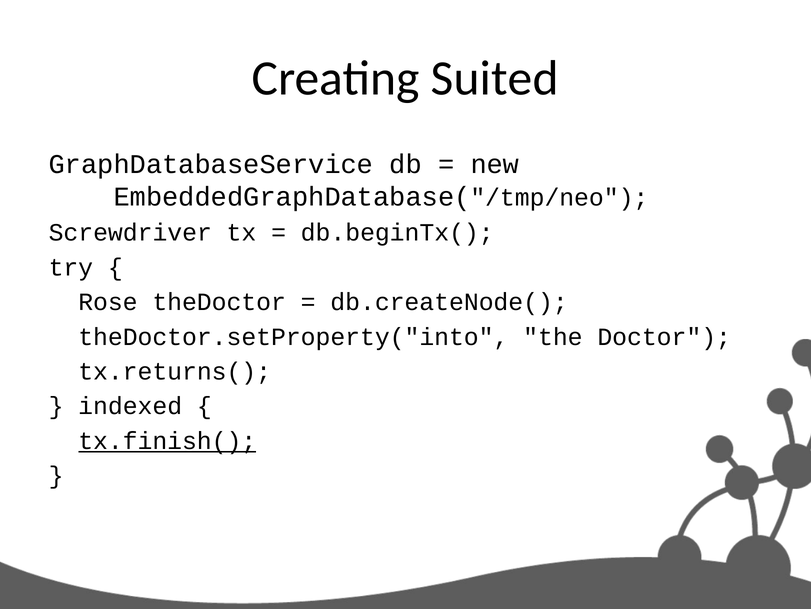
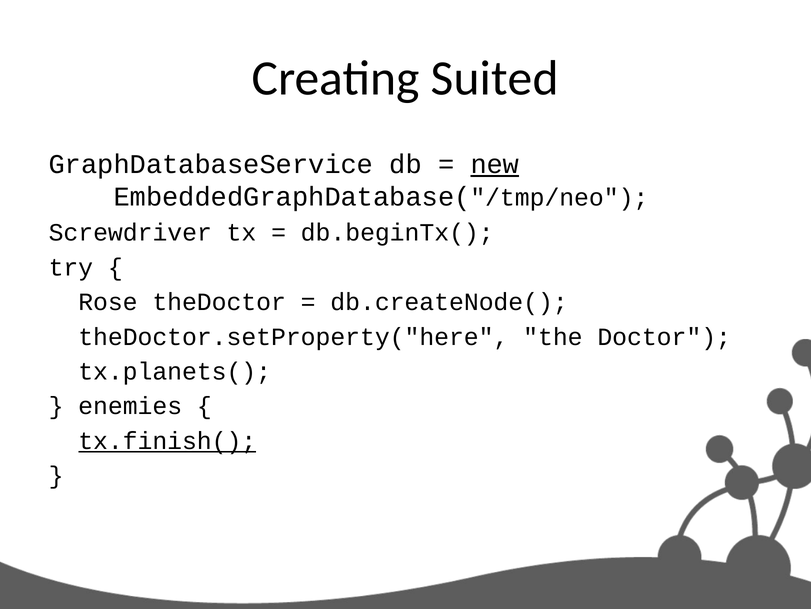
new underline: none -> present (495, 164)
theDoctor.setProperty("into: theDoctor.setProperty("into -> theDoctor.setProperty("here (293, 336)
tx.returns(: tx.returns( -> tx.planets( (175, 371)
indexed: indexed -> enemies (130, 406)
